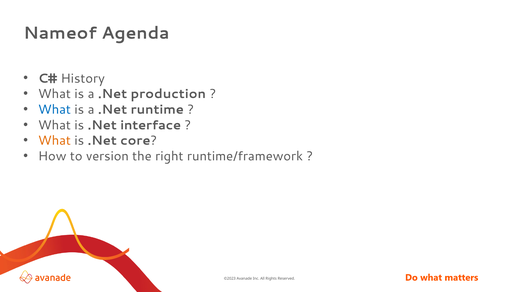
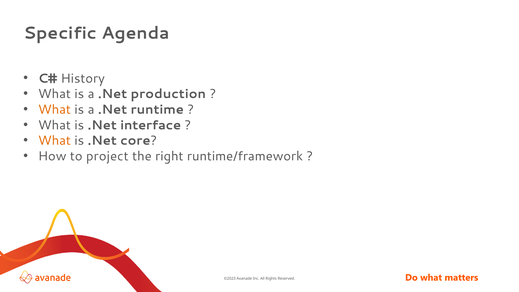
Nameof: Nameof -> Specific (60, 33)
What colour: blue -> orange (54, 110)
version: version -> project (107, 156)
